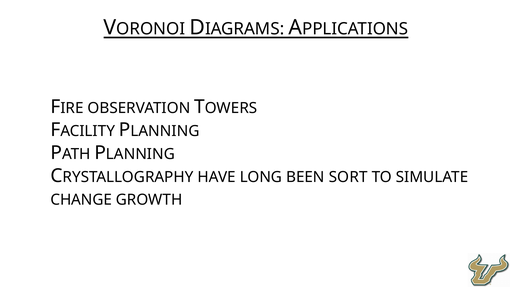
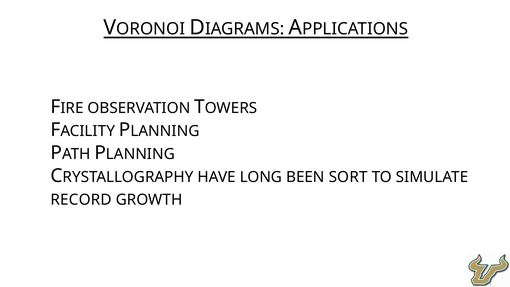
CHANGE: CHANGE -> RECORD (81, 200)
